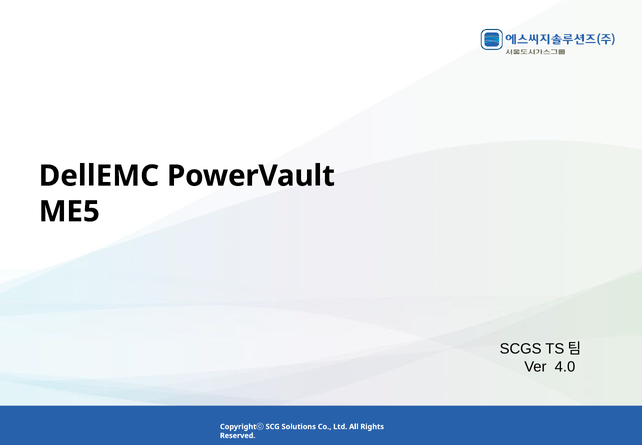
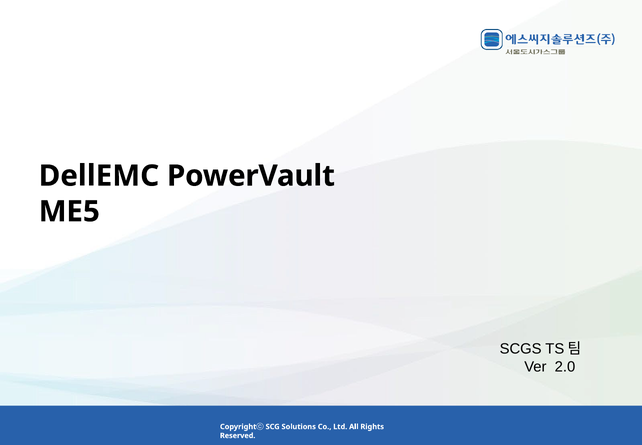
4.0: 4.0 -> 2.0 (565, 366)
